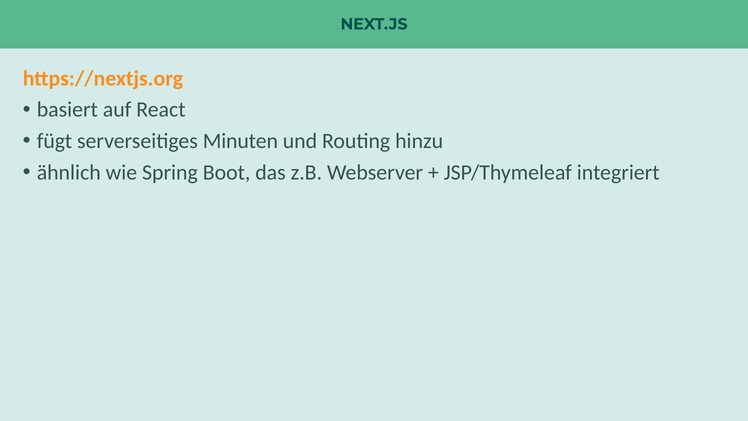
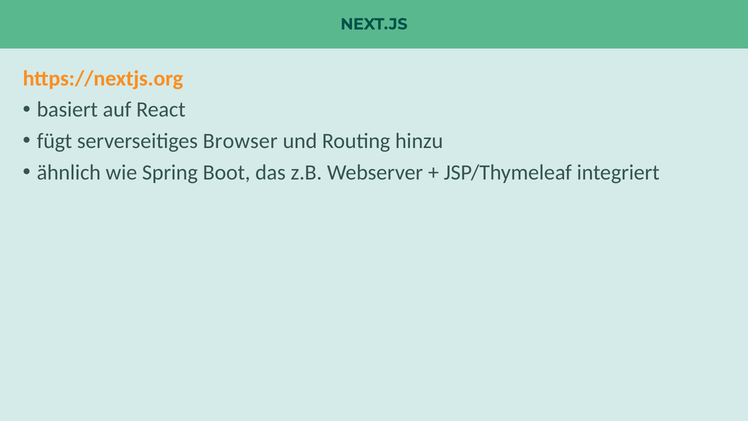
Minuten: Minuten -> Browser (240, 141)
